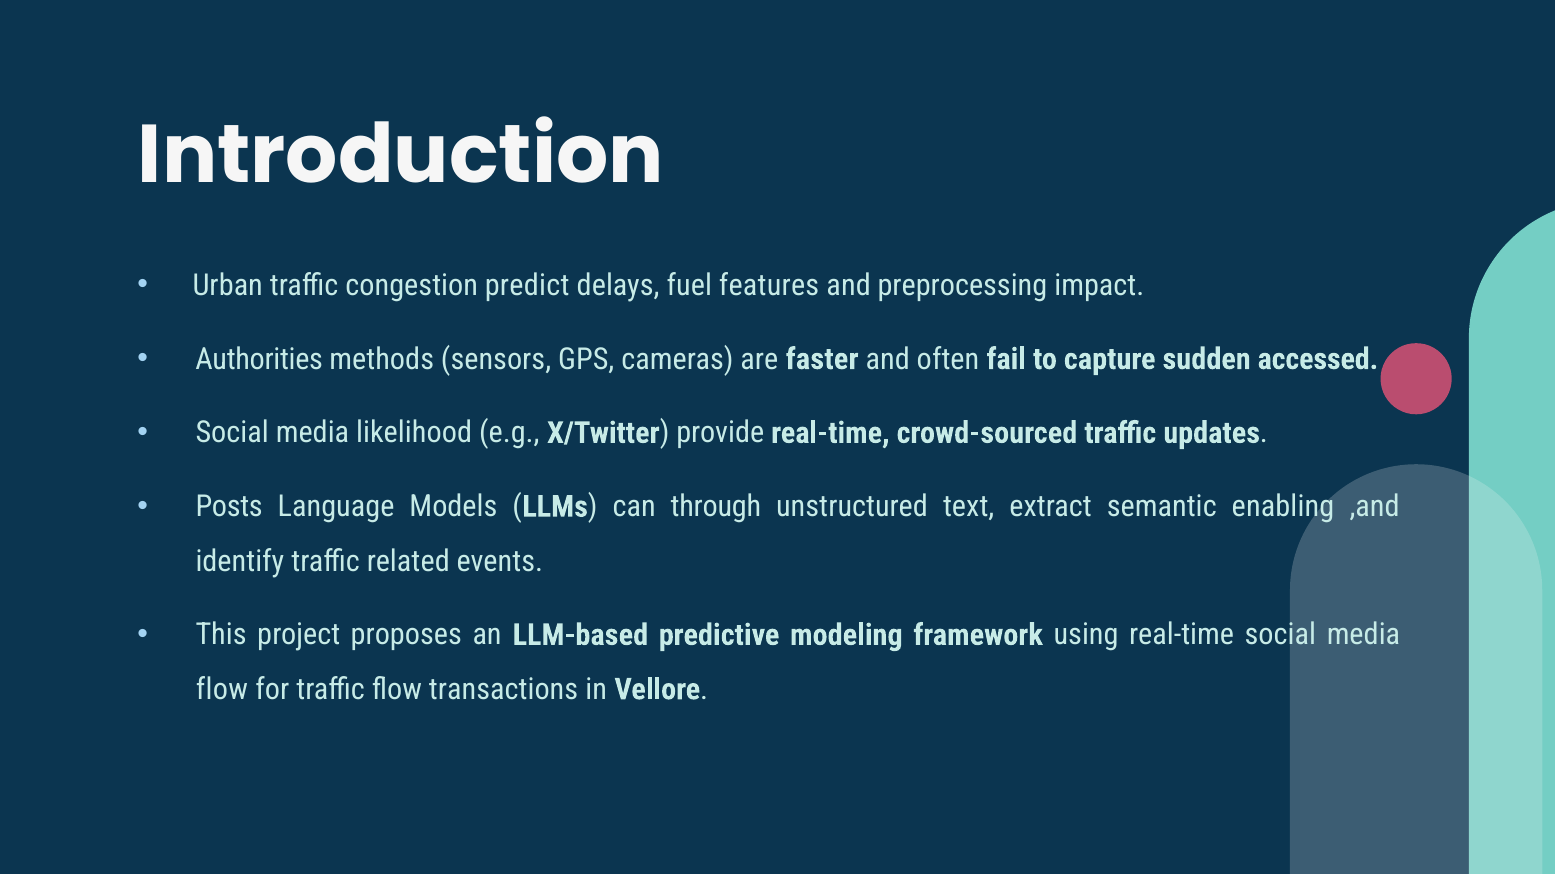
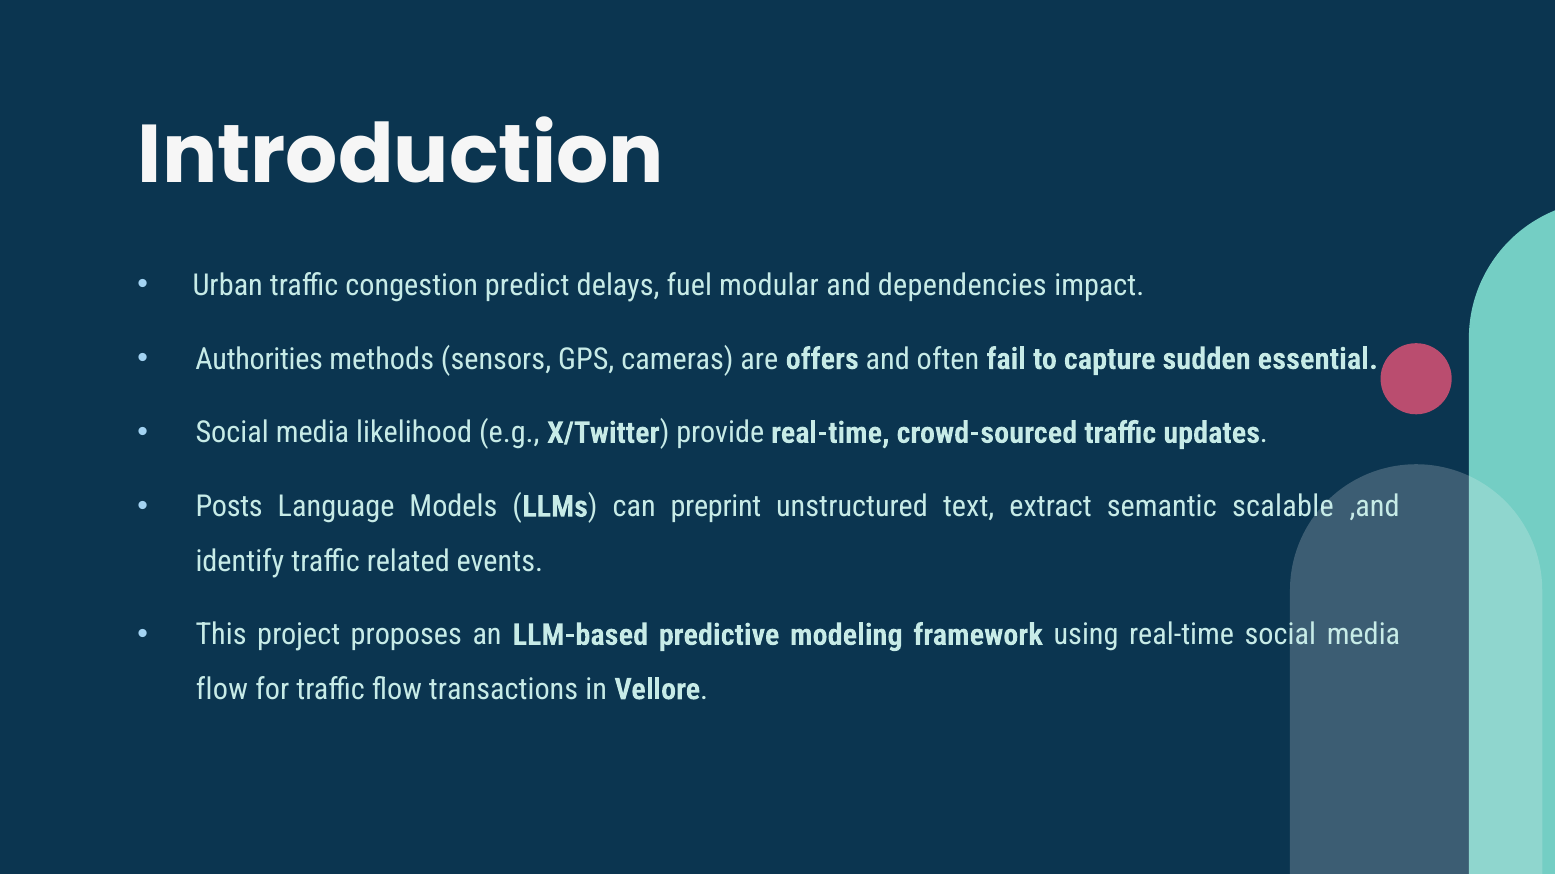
features: features -> modular (769, 285)
preprocessing: preprocessing -> dependencies (962, 285)
faster: faster -> offers (822, 359)
accessed: accessed -> essential (1318, 359)
through: through -> preprint (716, 507)
enabling: enabling -> scalable (1283, 507)
